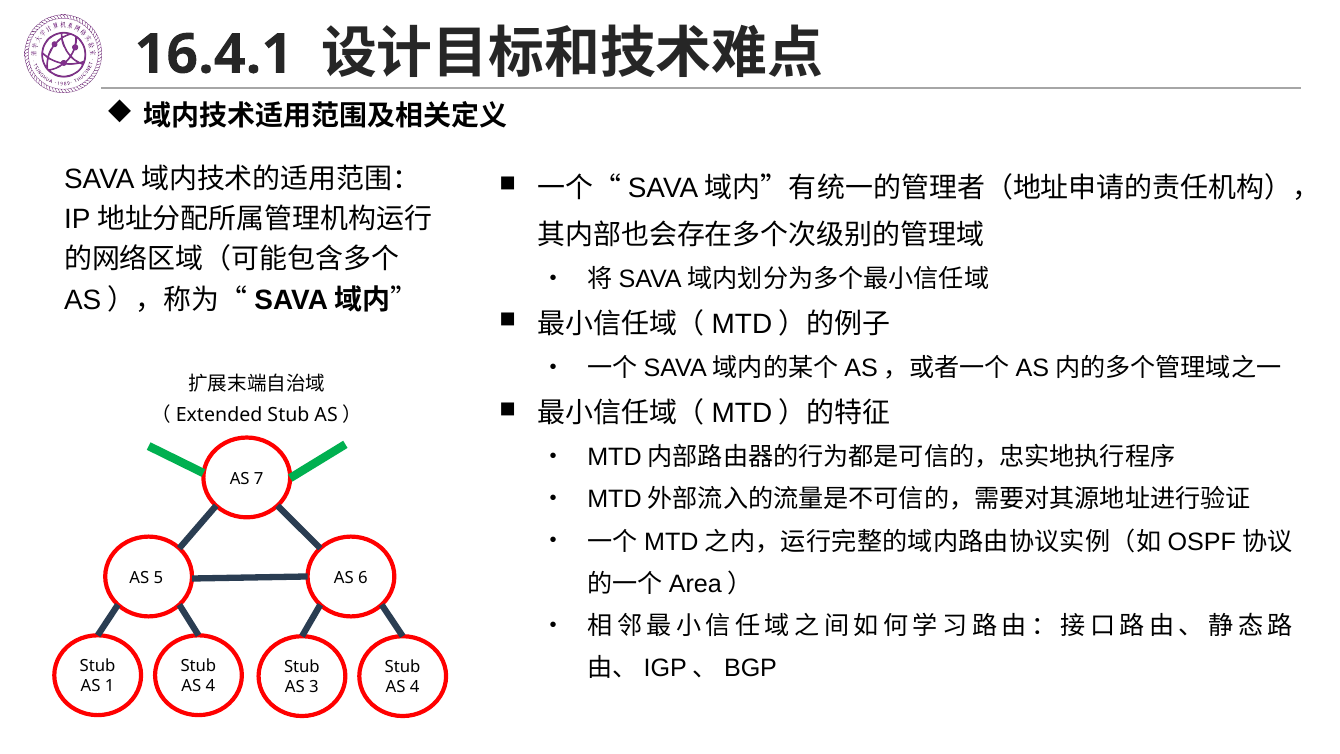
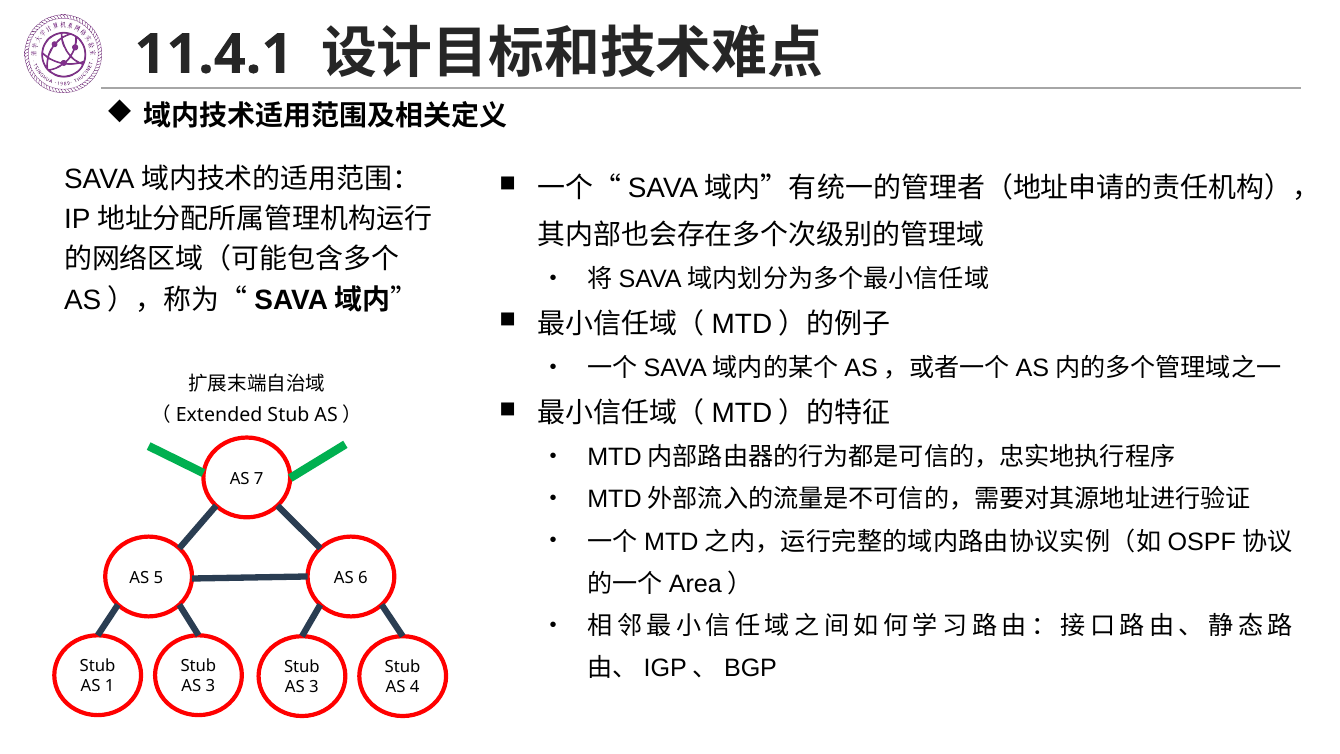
16.4.1: 16.4.1 -> 11.4.1 (214, 54)
4: 4 -> 3 (210, 686)
